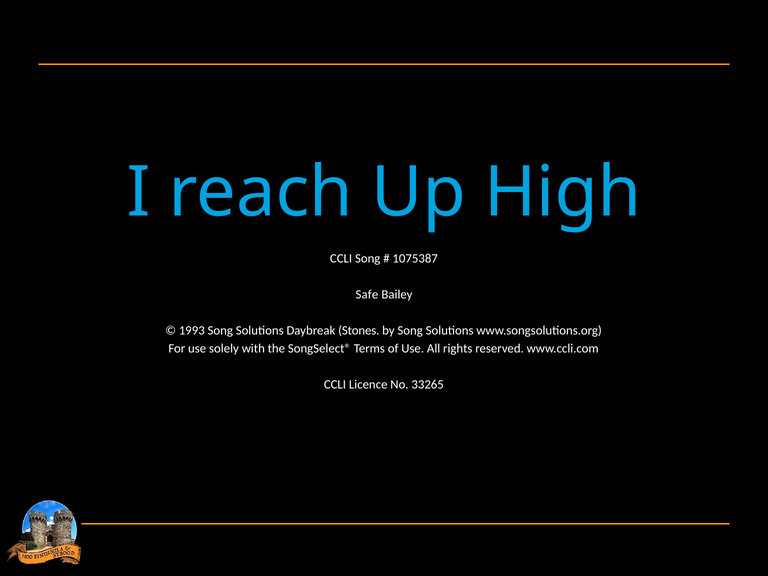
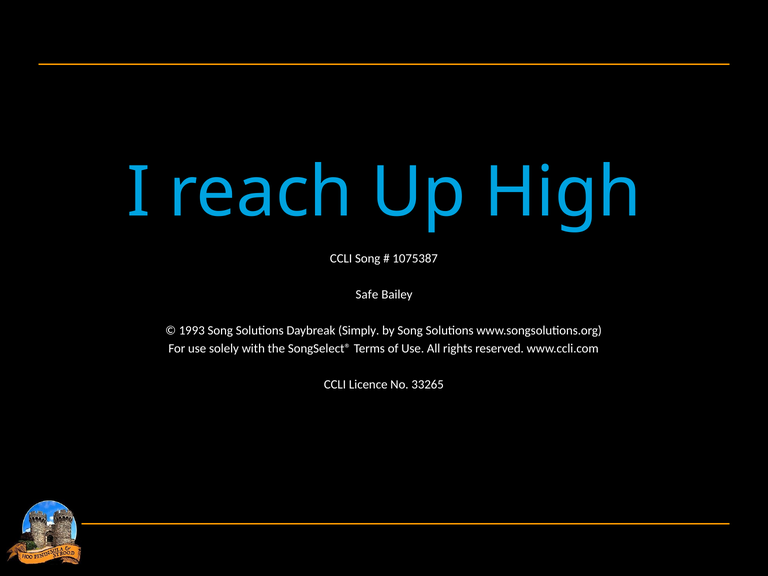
Stones: Stones -> Simply (359, 330)
